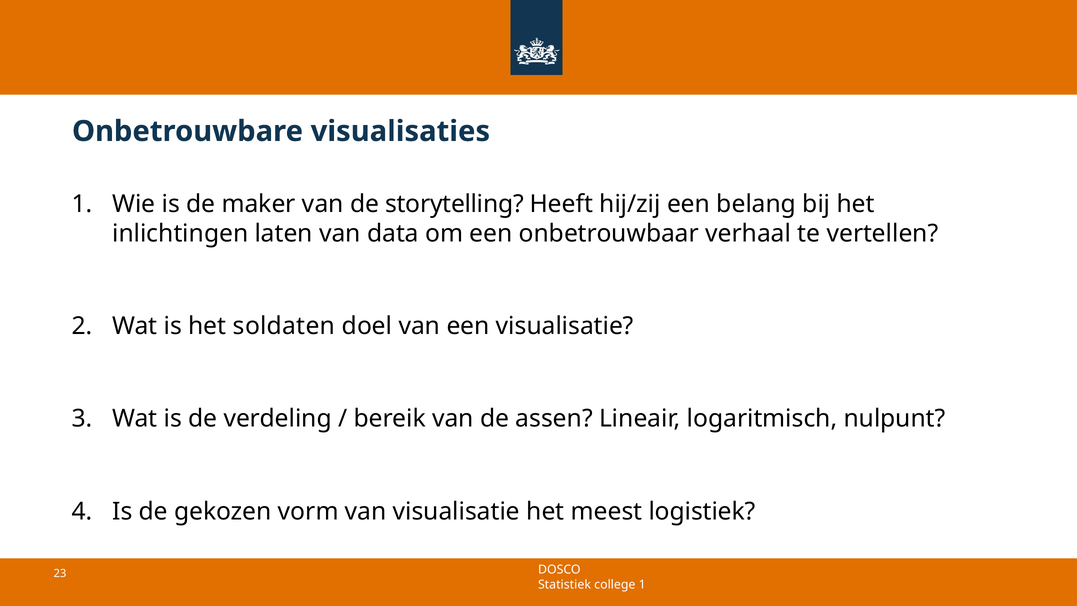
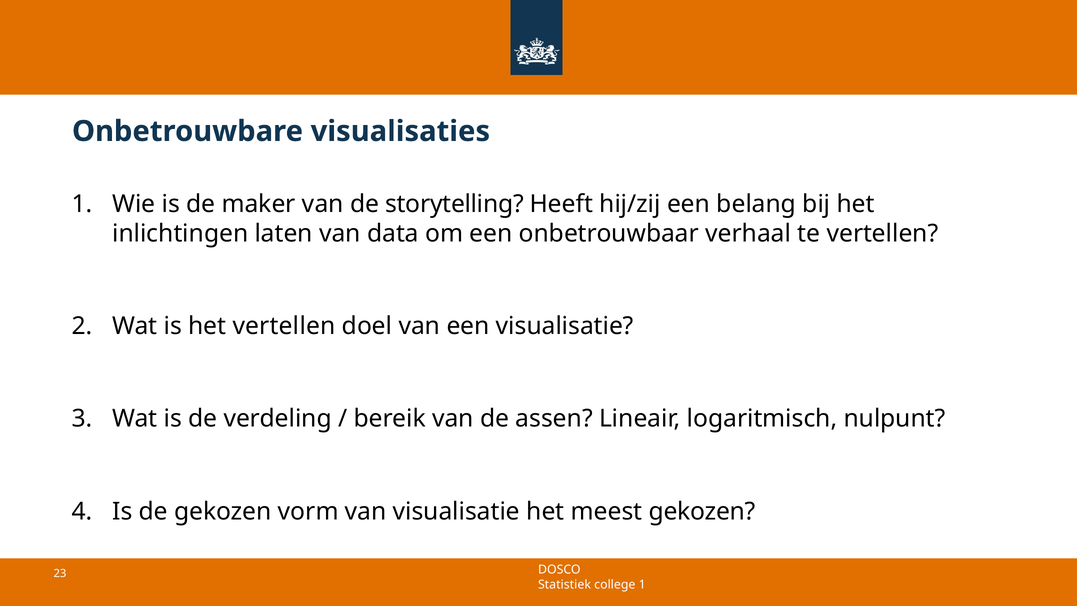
het soldaten: soldaten -> vertellen (284, 326)
meest logistiek: logistiek -> gekozen (702, 511)
